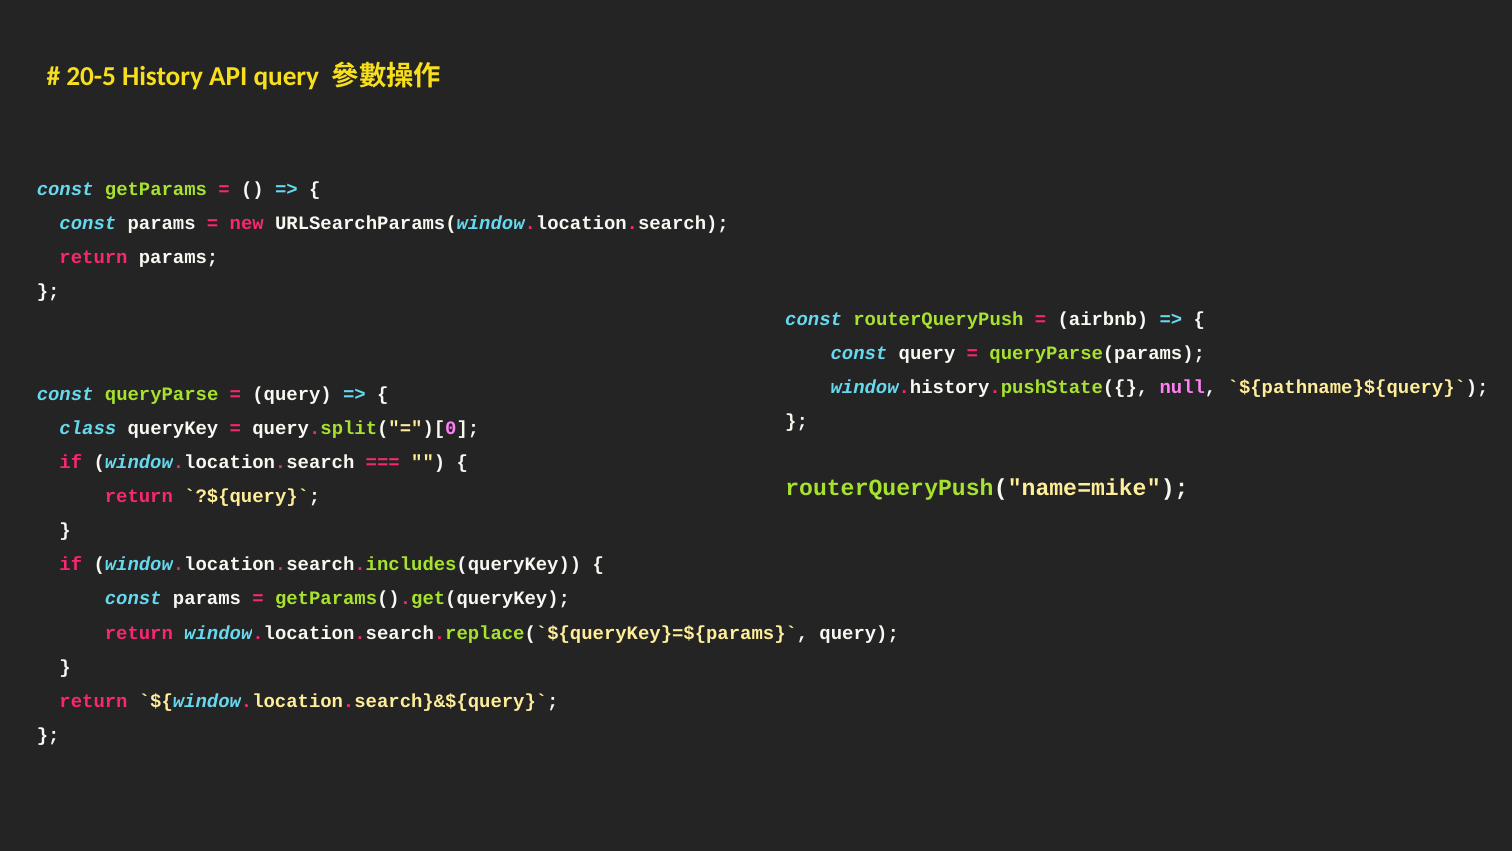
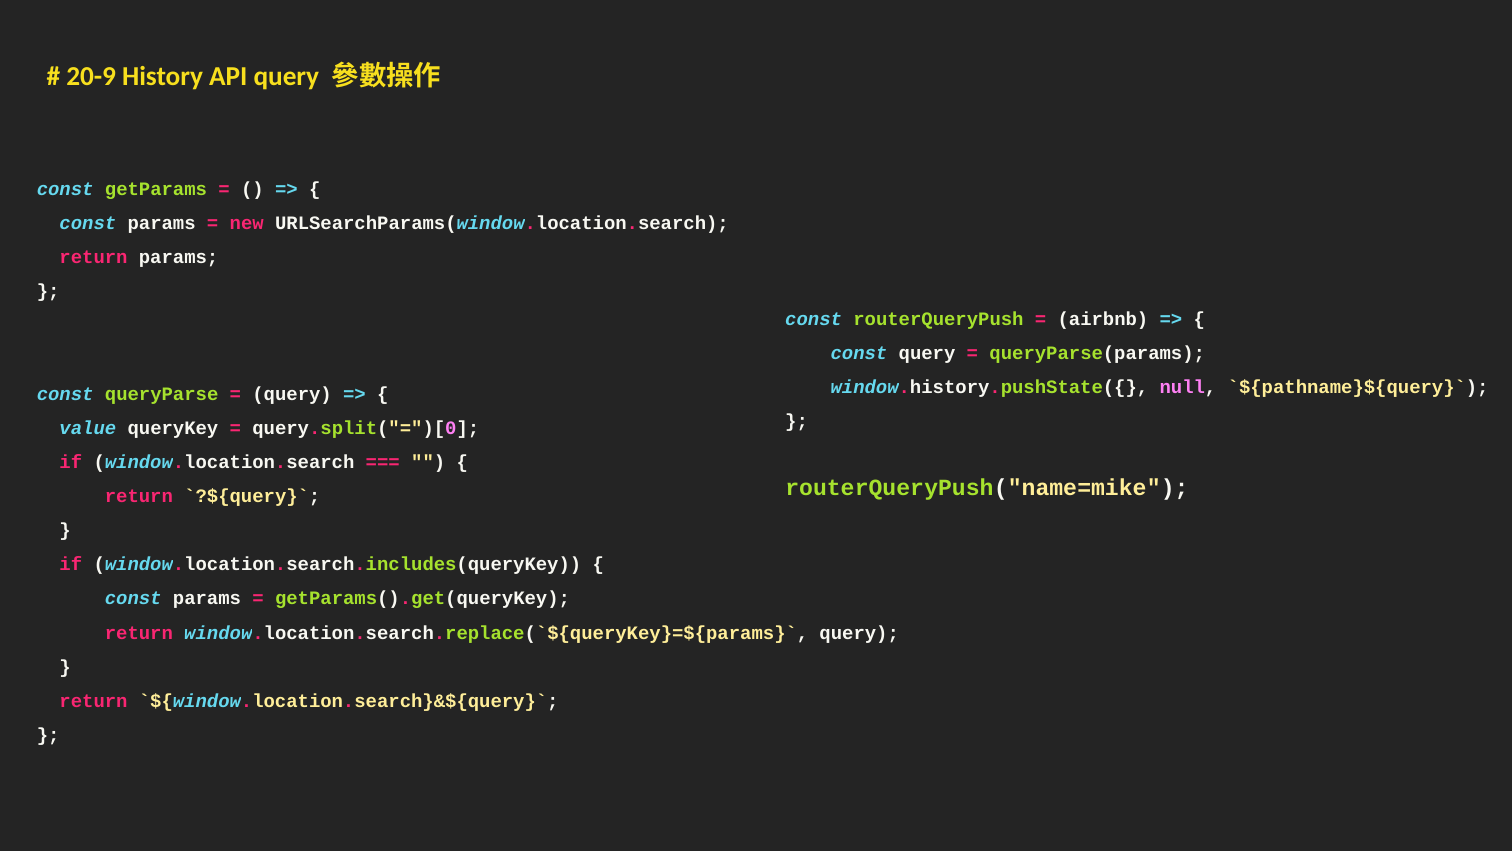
20-5: 20-5 -> 20-9 (91, 76)
class: class -> value (88, 428)
